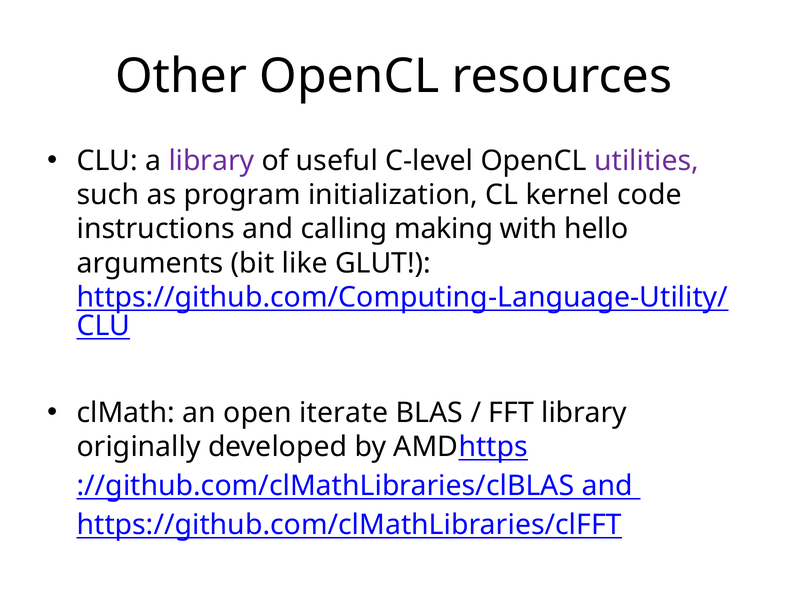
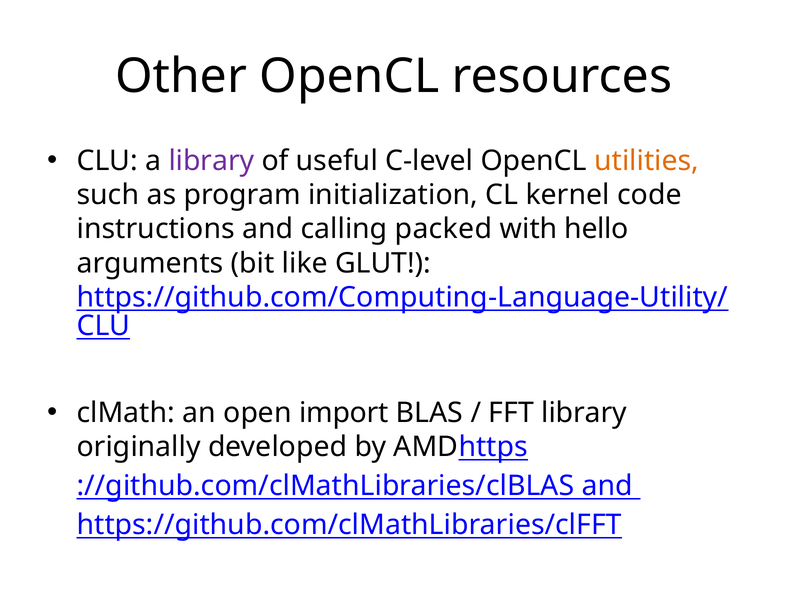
utilities colour: purple -> orange (647, 161)
making: making -> packed (444, 229)
iterate: iterate -> import (344, 413)
